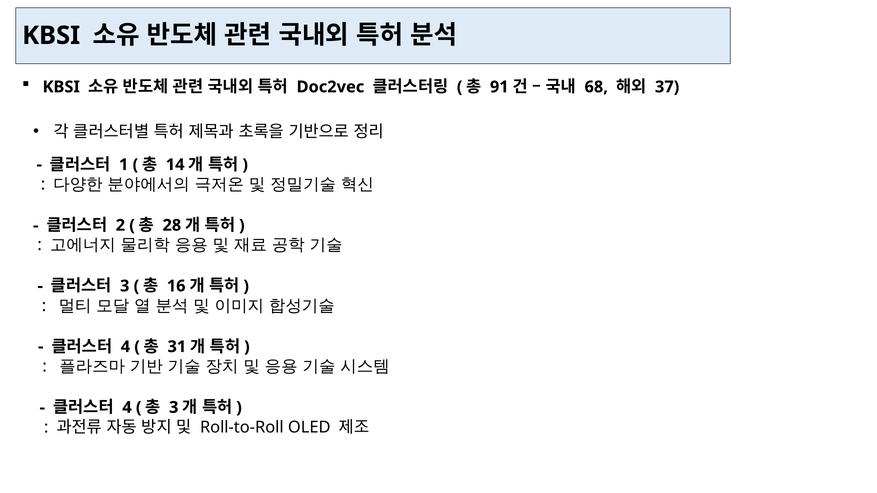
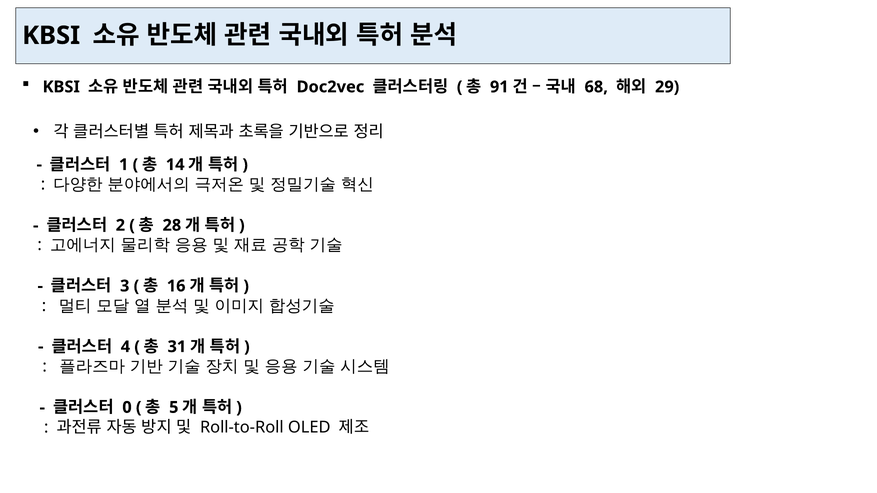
37: 37 -> 29 (667, 87)
4: 4 -> 0 (127, 408)
3: 3 -> 5 (174, 408)
